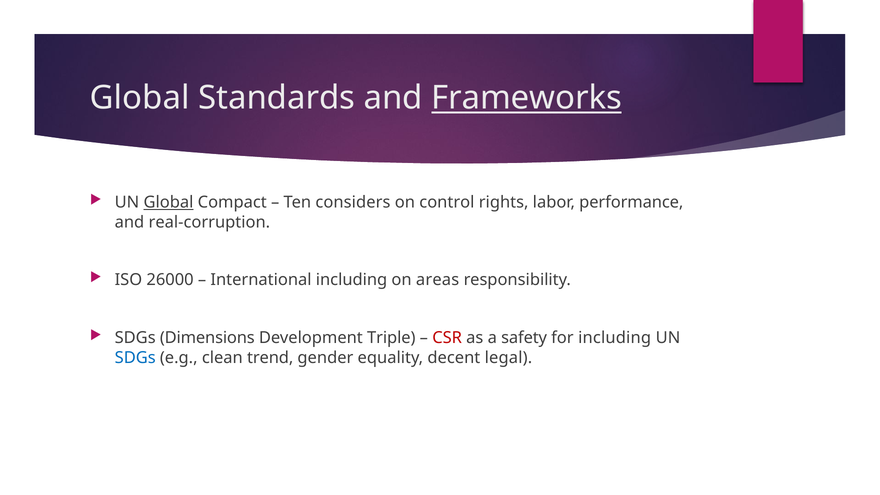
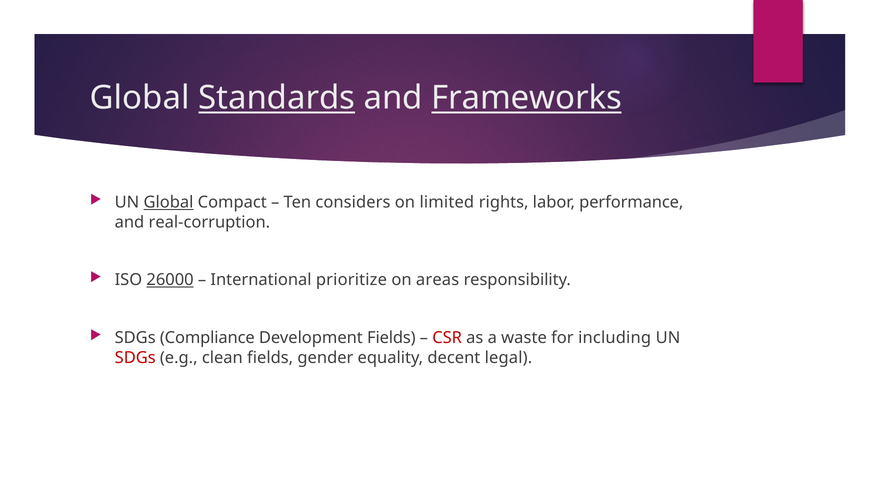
Standards underline: none -> present (277, 98)
control: control -> limited (447, 202)
26000 underline: none -> present (170, 280)
International including: including -> prioritize (351, 280)
Dimensions: Dimensions -> Compliance (207, 338)
Development Triple: Triple -> Fields (391, 338)
safety: safety -> waste (524, 338)
SDGs colour: blue -> red (135, 358)
clean trend: trend -> fields (270, 358)
